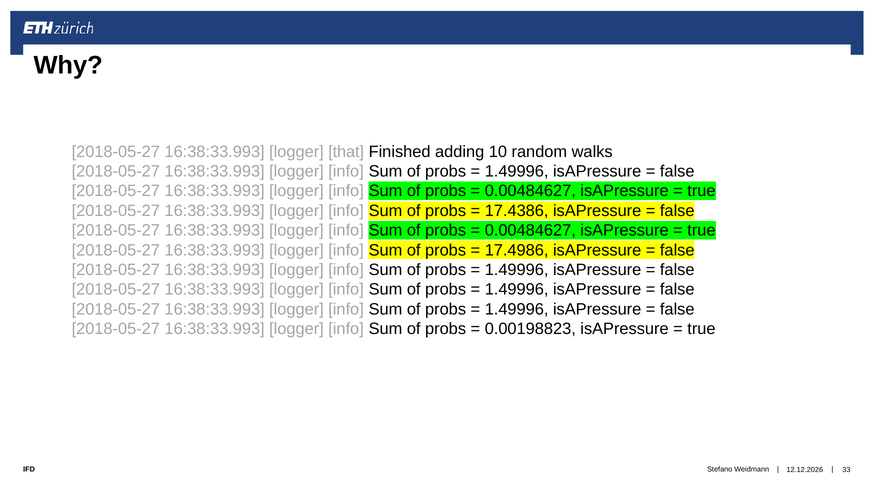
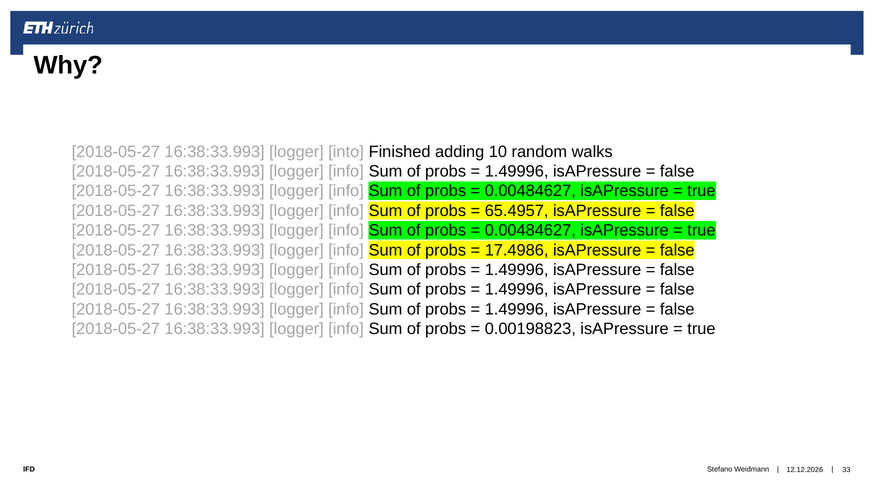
that: that -> into (346, 152)
17.4386: 17.4386 -> 65.4957 (517, 211)
